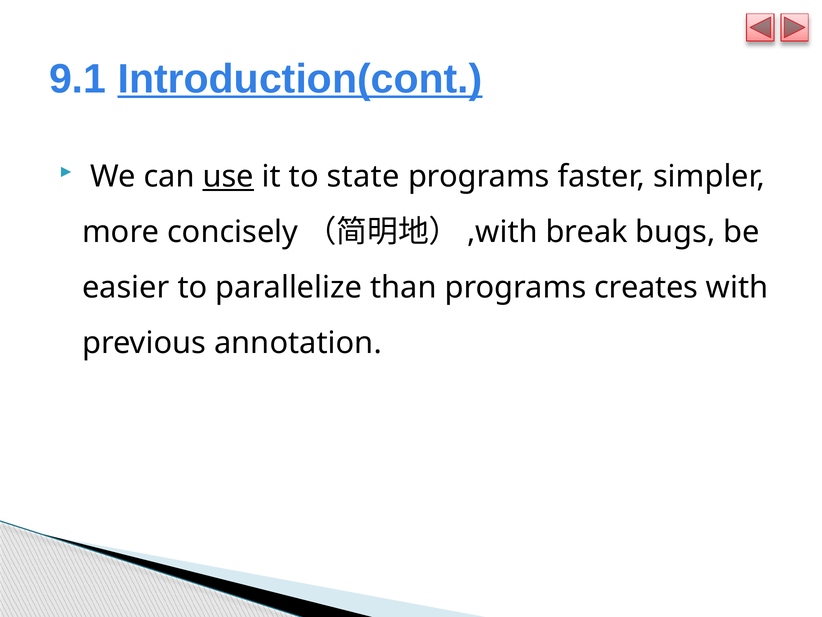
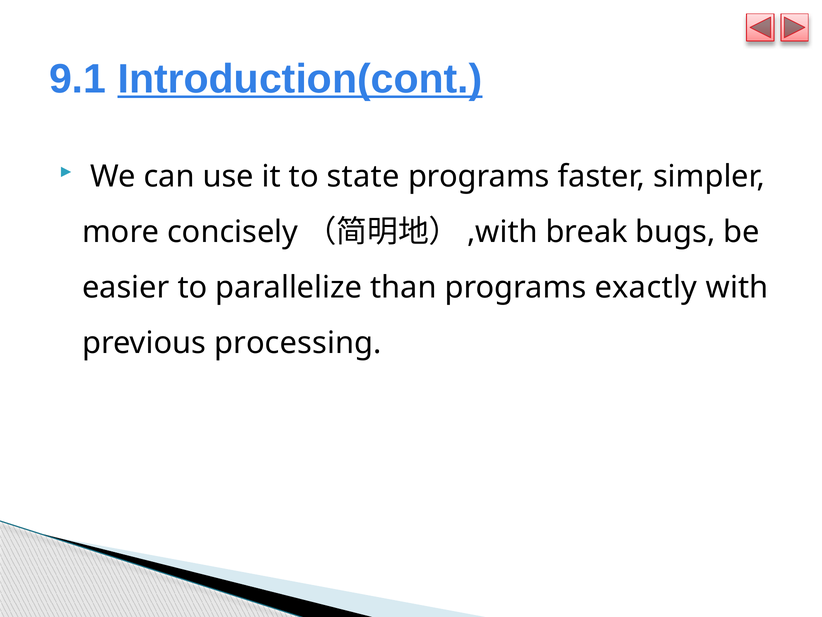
use underline: present -> none (228, 176)
creates: creates -> exactly (646, 287)
annotation: annotation -> processing (298, 343)
